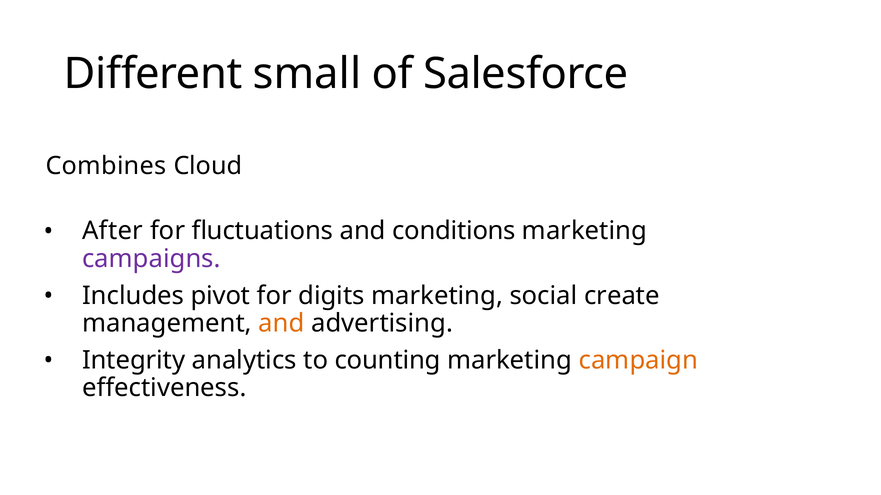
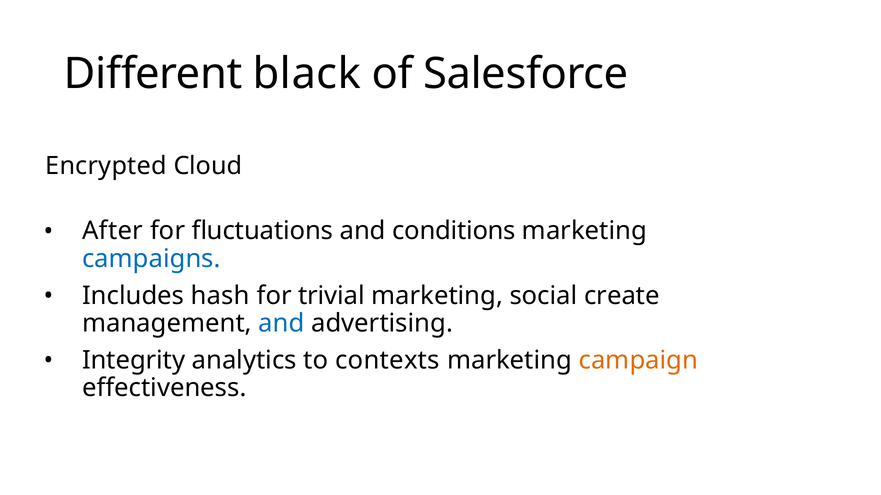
small: small -> black (307, 74)
Combines: Combines -> Encrypted (106, 166)
campaigns colour: purple -> blue (151, 259)
pivot: pivot -> hash (220, 296)
digits: digits -> trivial (332, 296)
and colour: orange -> blue (281, 324)
counting: counting -> contexts (388, 361)
